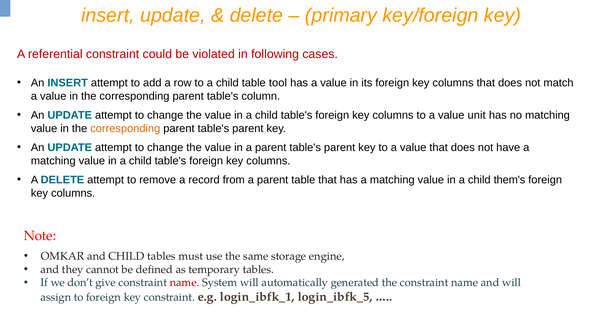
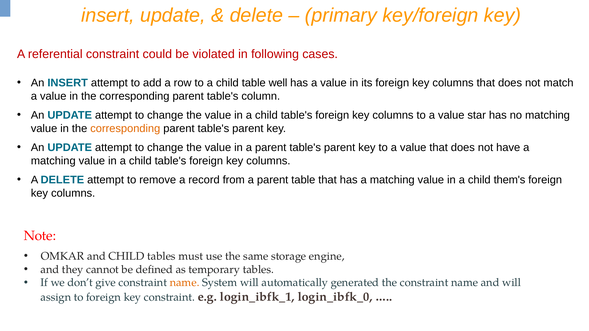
tool: tool -> well (278, 83)
unit: unit -> star (477, 115)
name colour: red -> orange (185, 283)
login_ibfk_5: login_ibfk_5 -> login_ibfk_0 (335, 297)
